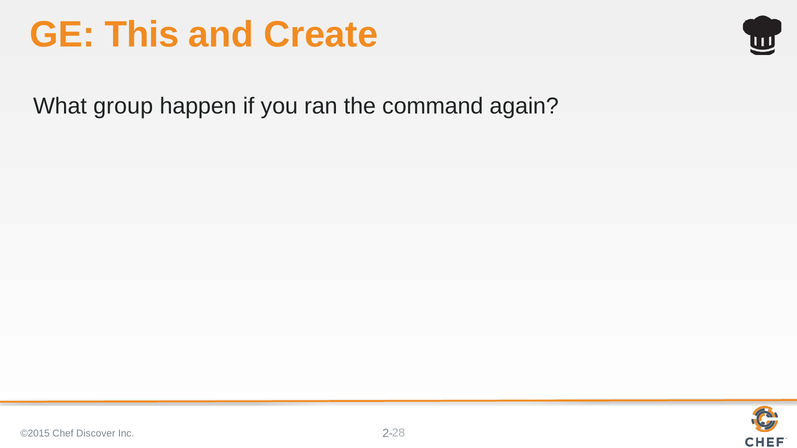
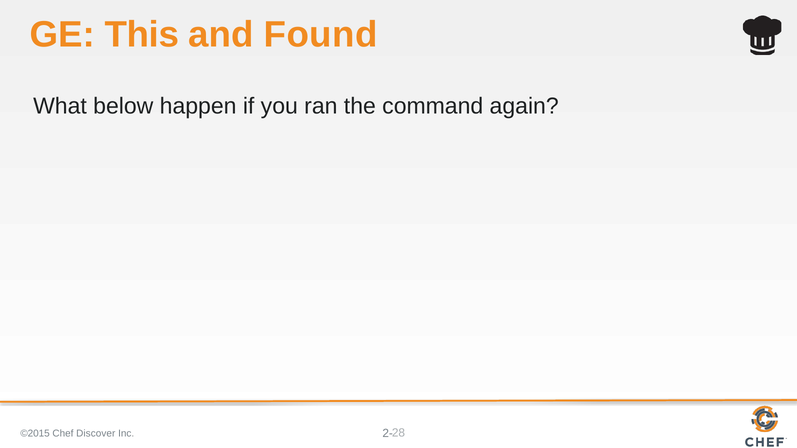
Create: Create -> Found (321, 35)
group: group -> below (123, 106)
